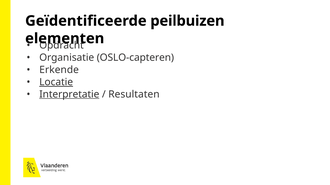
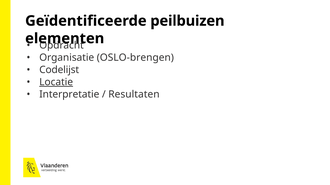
OSLO-capteren: OSLO-capteren -> OSLO-brengen (135, 58)
Erkende: Erkende -> Codelijst (59, 70)
Interpretatie underline: present -> none (69, 95)
